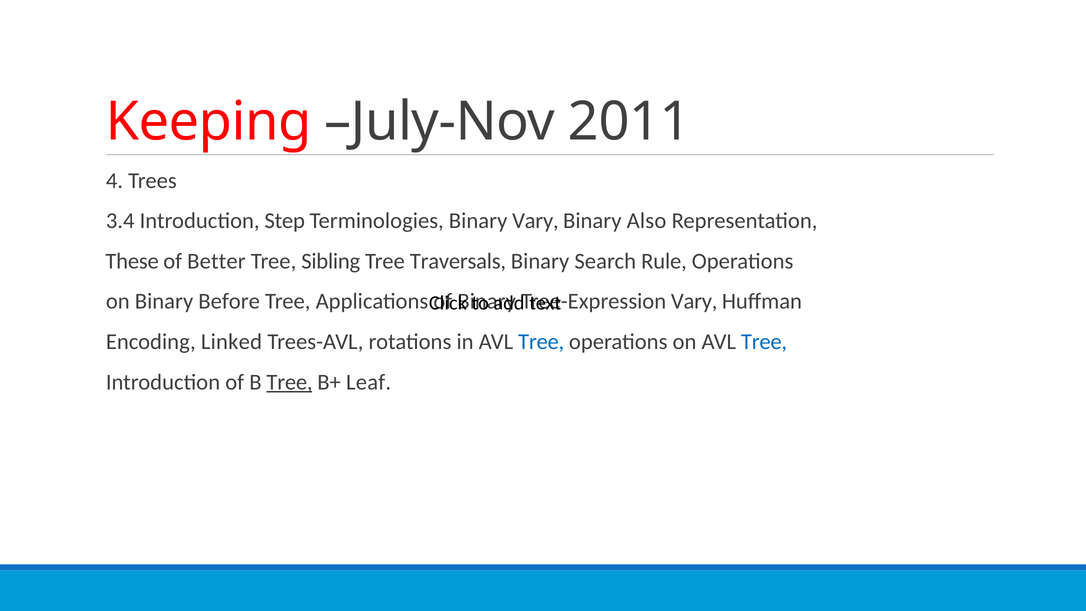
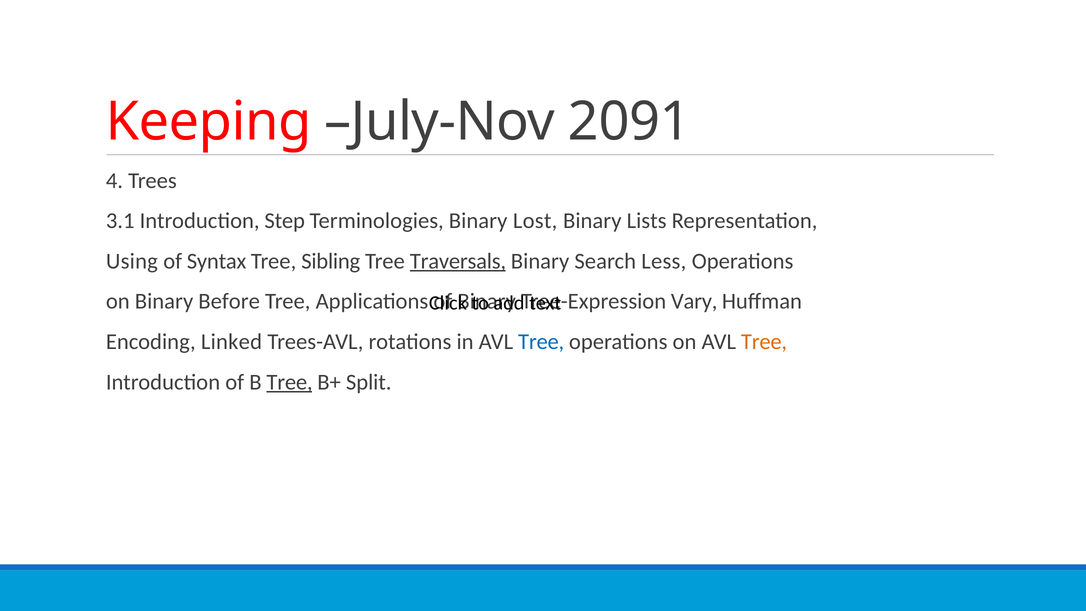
2011: 2011 -> 2091 (629, 122)
3.4: 3.4 -> 3.1 (120, 221)
Binary Vary: Vary -> Lost (535, 221)
Also: Also -> Lists (647, 221)
These: These -> Using (132, 261)
Better: Better -> Syntax (217, 261)
Traversals underline: none -> present (458, 261)
Rule: Rule -> Less (664, 261)
Tree colour: blue -> orange (764, 342)
Leaf: Leaf -> Split (369, 382)
